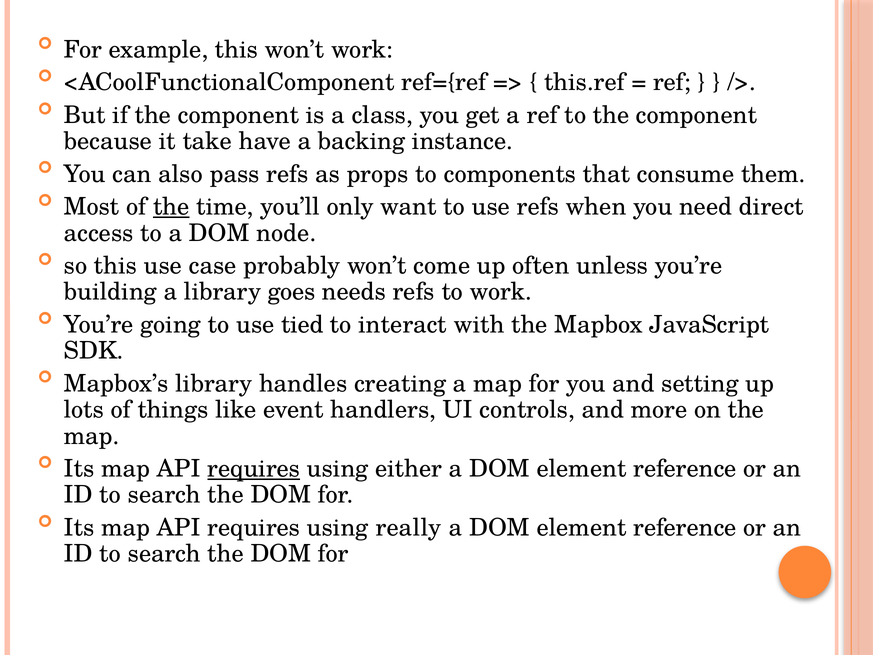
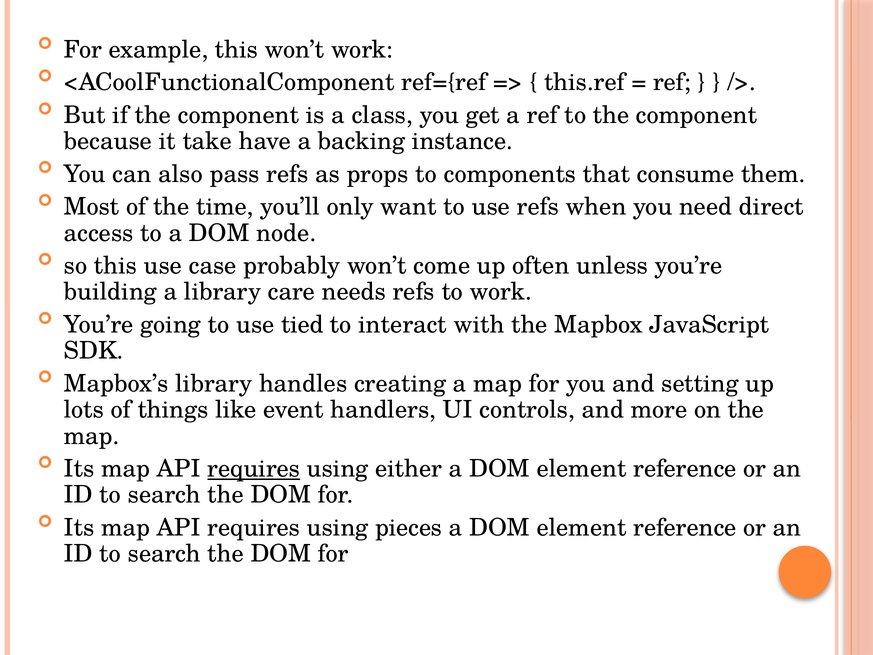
the underline: present -> none (171, 207)
goes: goes -> care (291, 292)
really: really -> pieces (409, 527)
